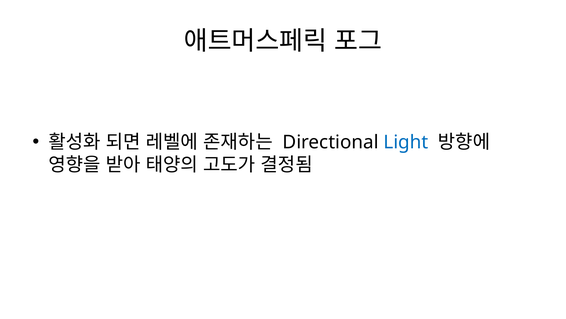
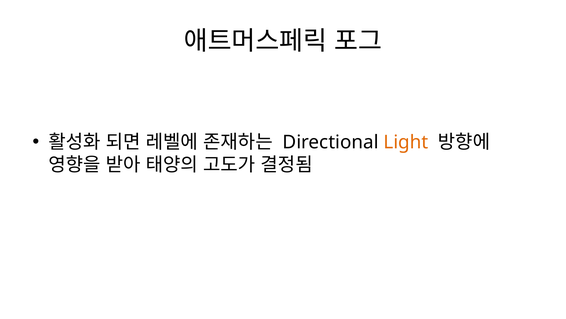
Light colour: blue -> orange (406, 142)
